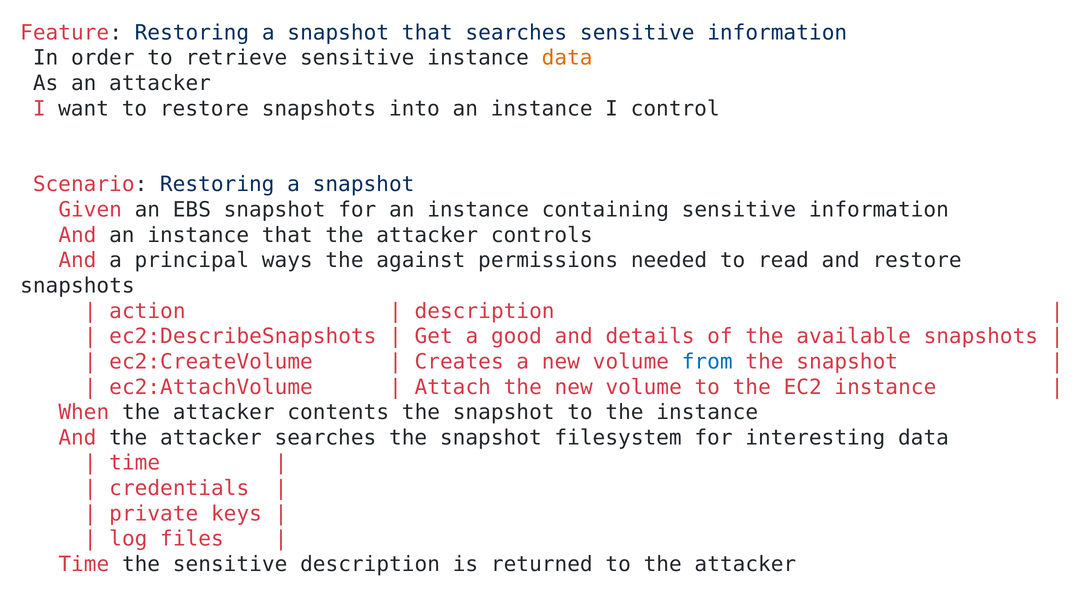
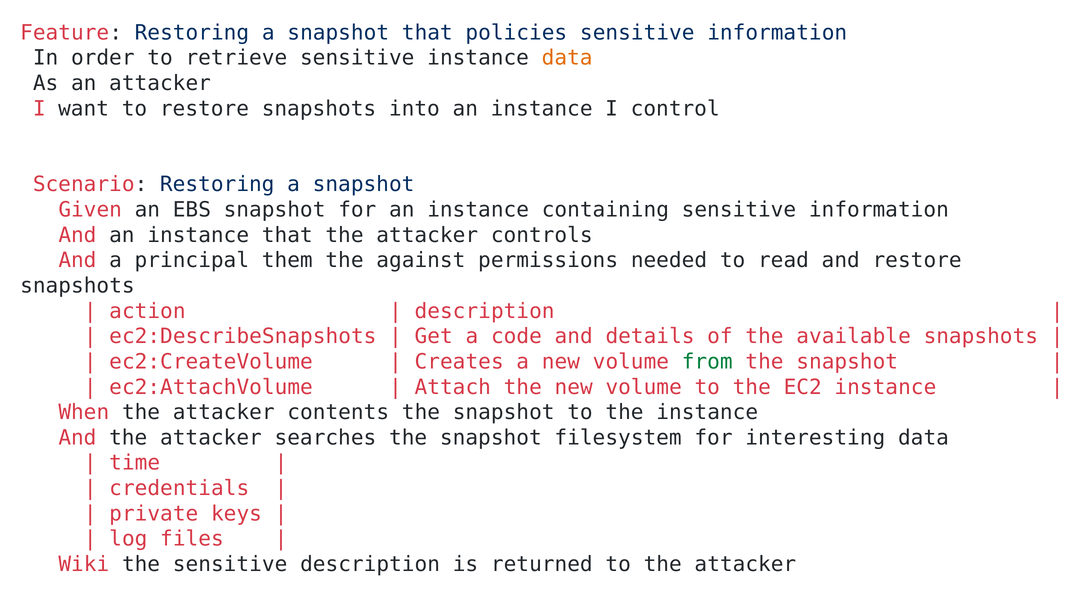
that searches: searches -> policies (516, 33)
ways: ways -> them (287, 261)
good: good -> code (516, 337)
from colour: blue -> green (707, 362)
Time: Time -> Wiki (84, 565)
